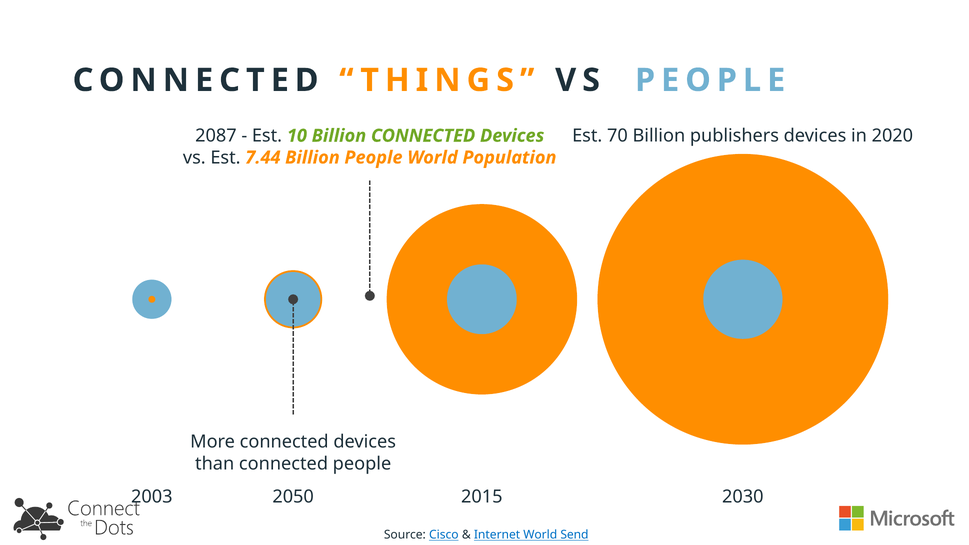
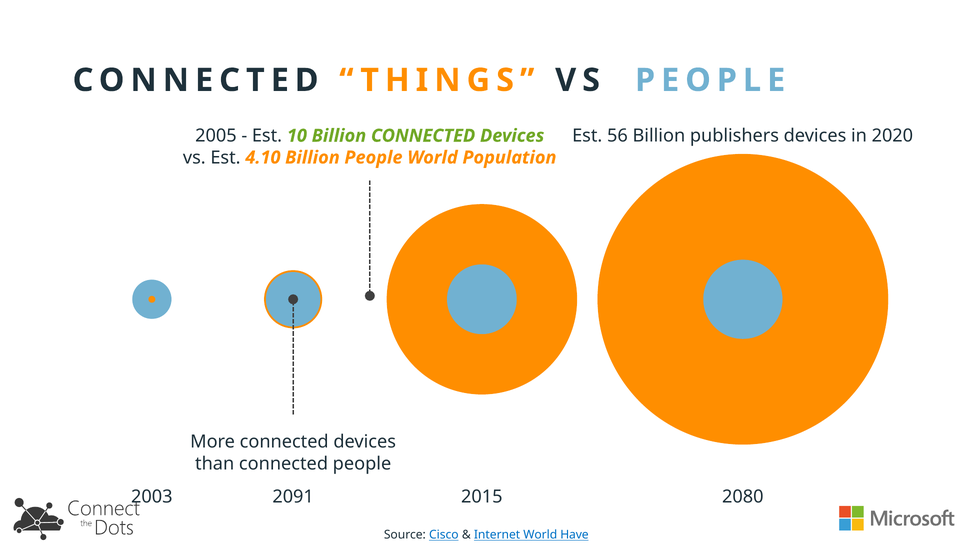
70: 70 -> 56 (617, 136)
2087: 2087 -> 2005 (216, 136)
7.44: 7.44 -> 4.10 (263, 158)
2050: 2050 -> 2091 (293, 497)
2030: 2030 -> 2080 (743, 497)
Send: Send -> Have (574, 535)
